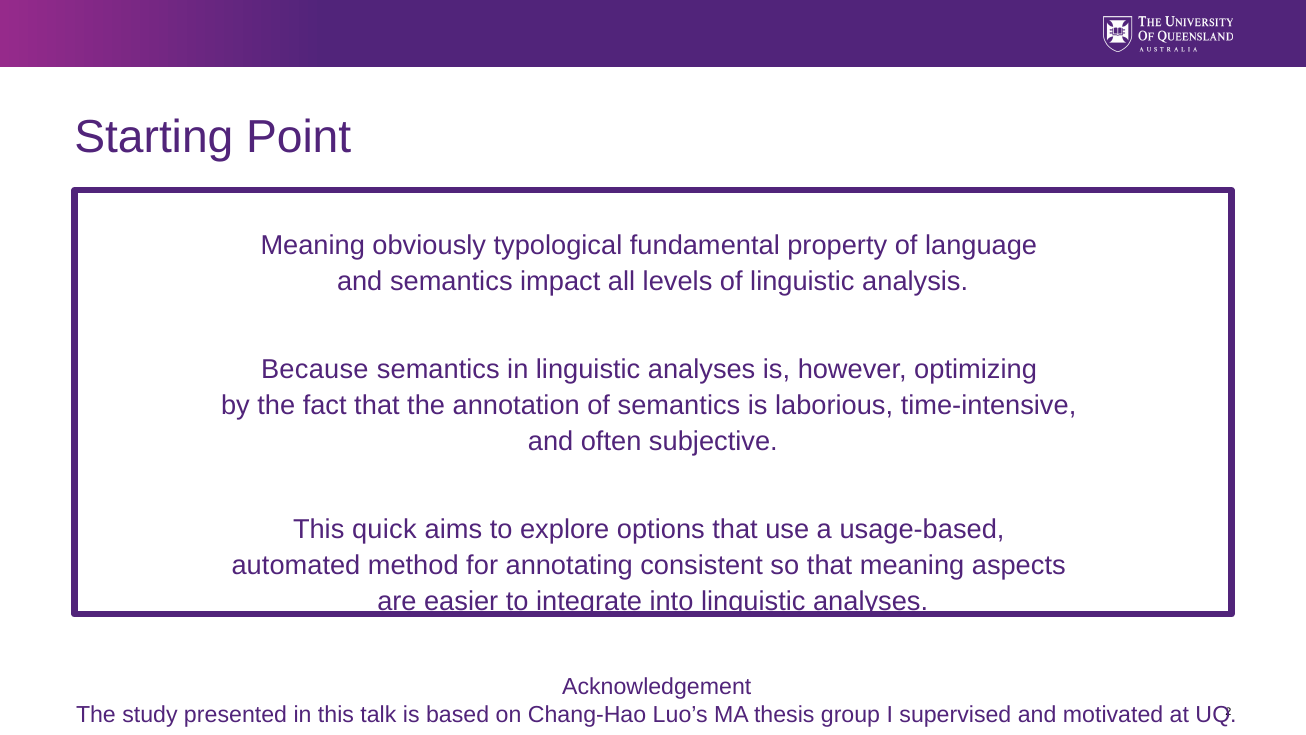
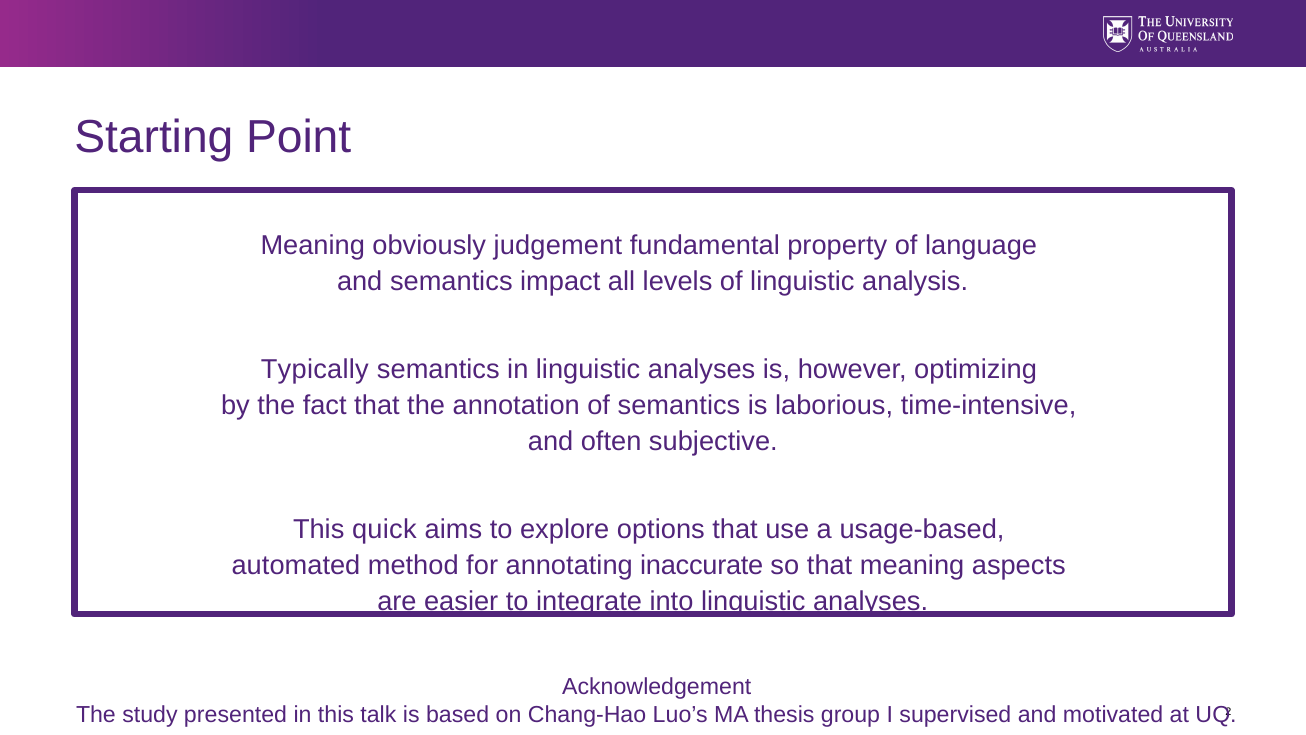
typological: typological -> judgement (558, 246)
Because: Because -> Typically (315, 370)
consistent: consistent -> inaccurate (702, 566)
